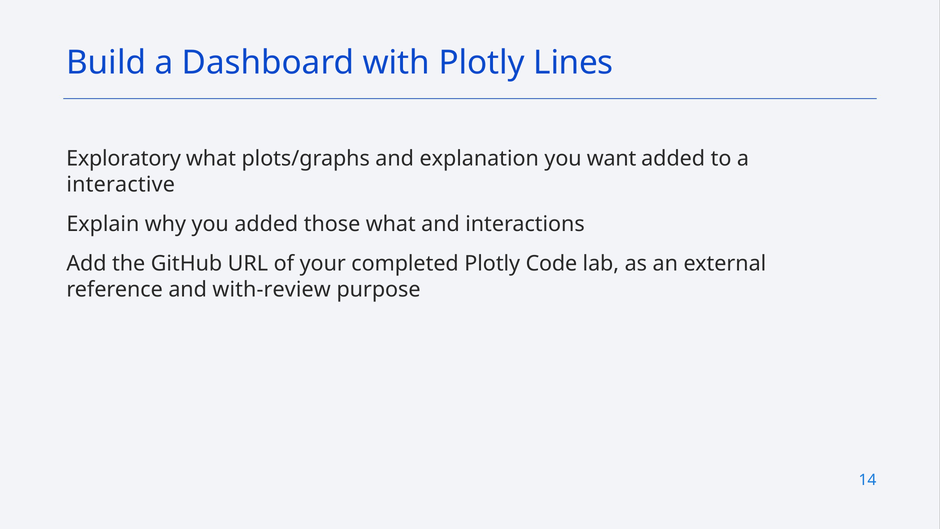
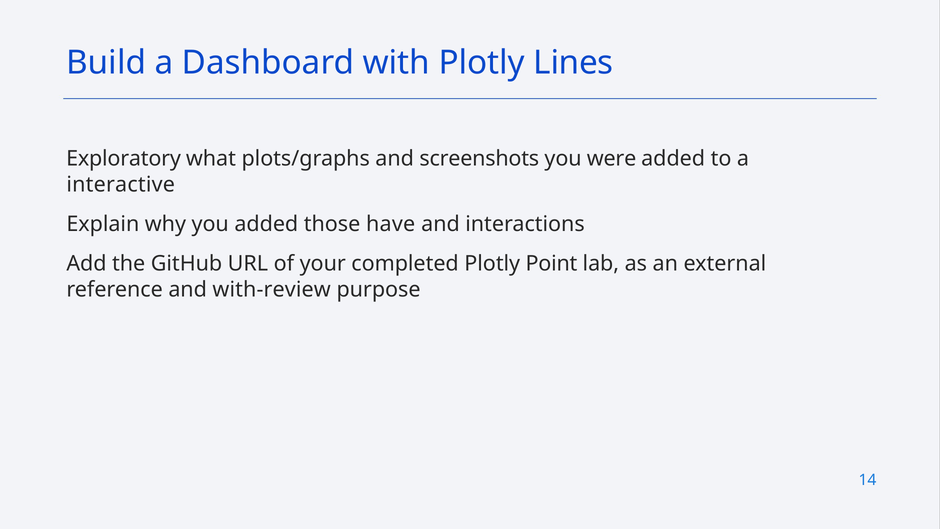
explanation: explanation -> screenshots (479, 159)
want: want -> were (612, 159)
those what: what -> have (391, 224)
Code: Code -> Point (551, 264)
